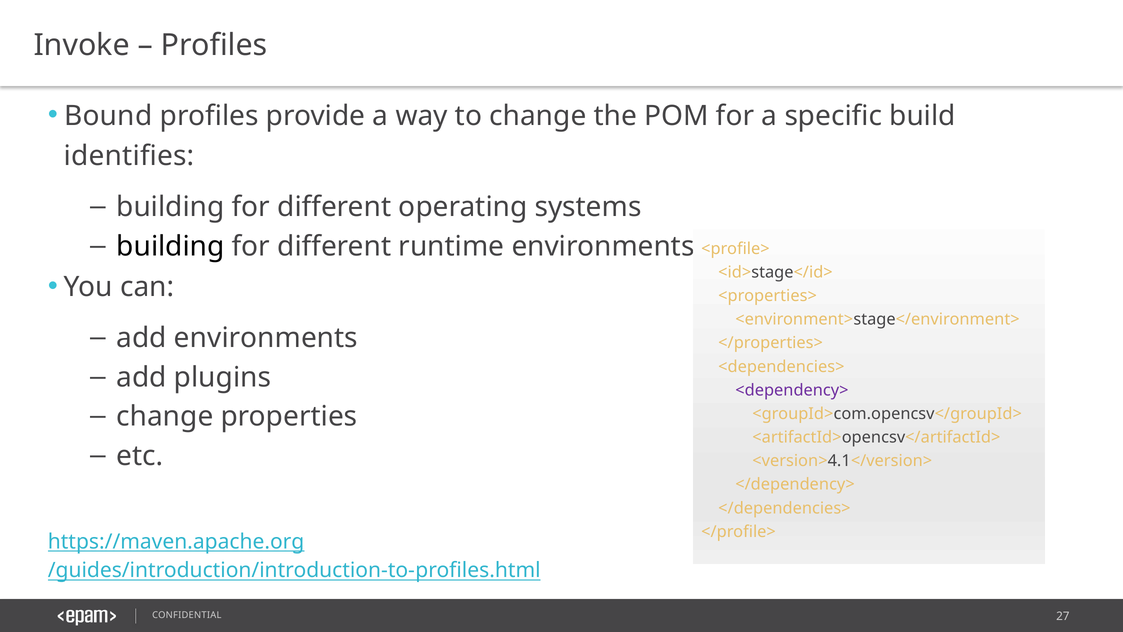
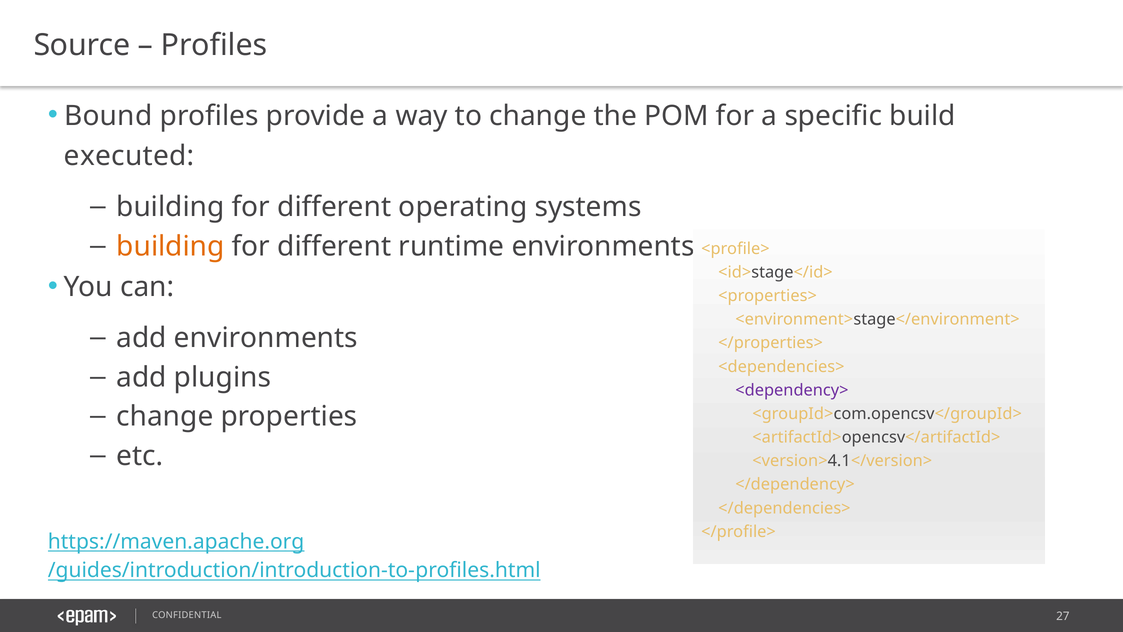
Invoke: Invoke -> Source (82, 45)
identifies: identifies -> executed (129, 156)
building colour: black -> orange (171, 246)
